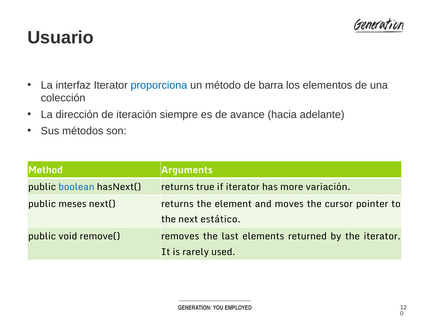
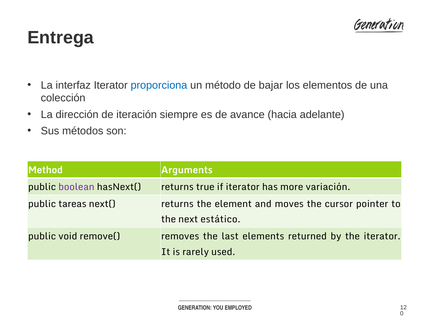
Usuario: Usuario -> Entrega (61, 38)
barra: barra -> bajar (271, 85)
boolean colour: blue -> purple (76, 187)
meses: meses -> tareas (72, 204)
